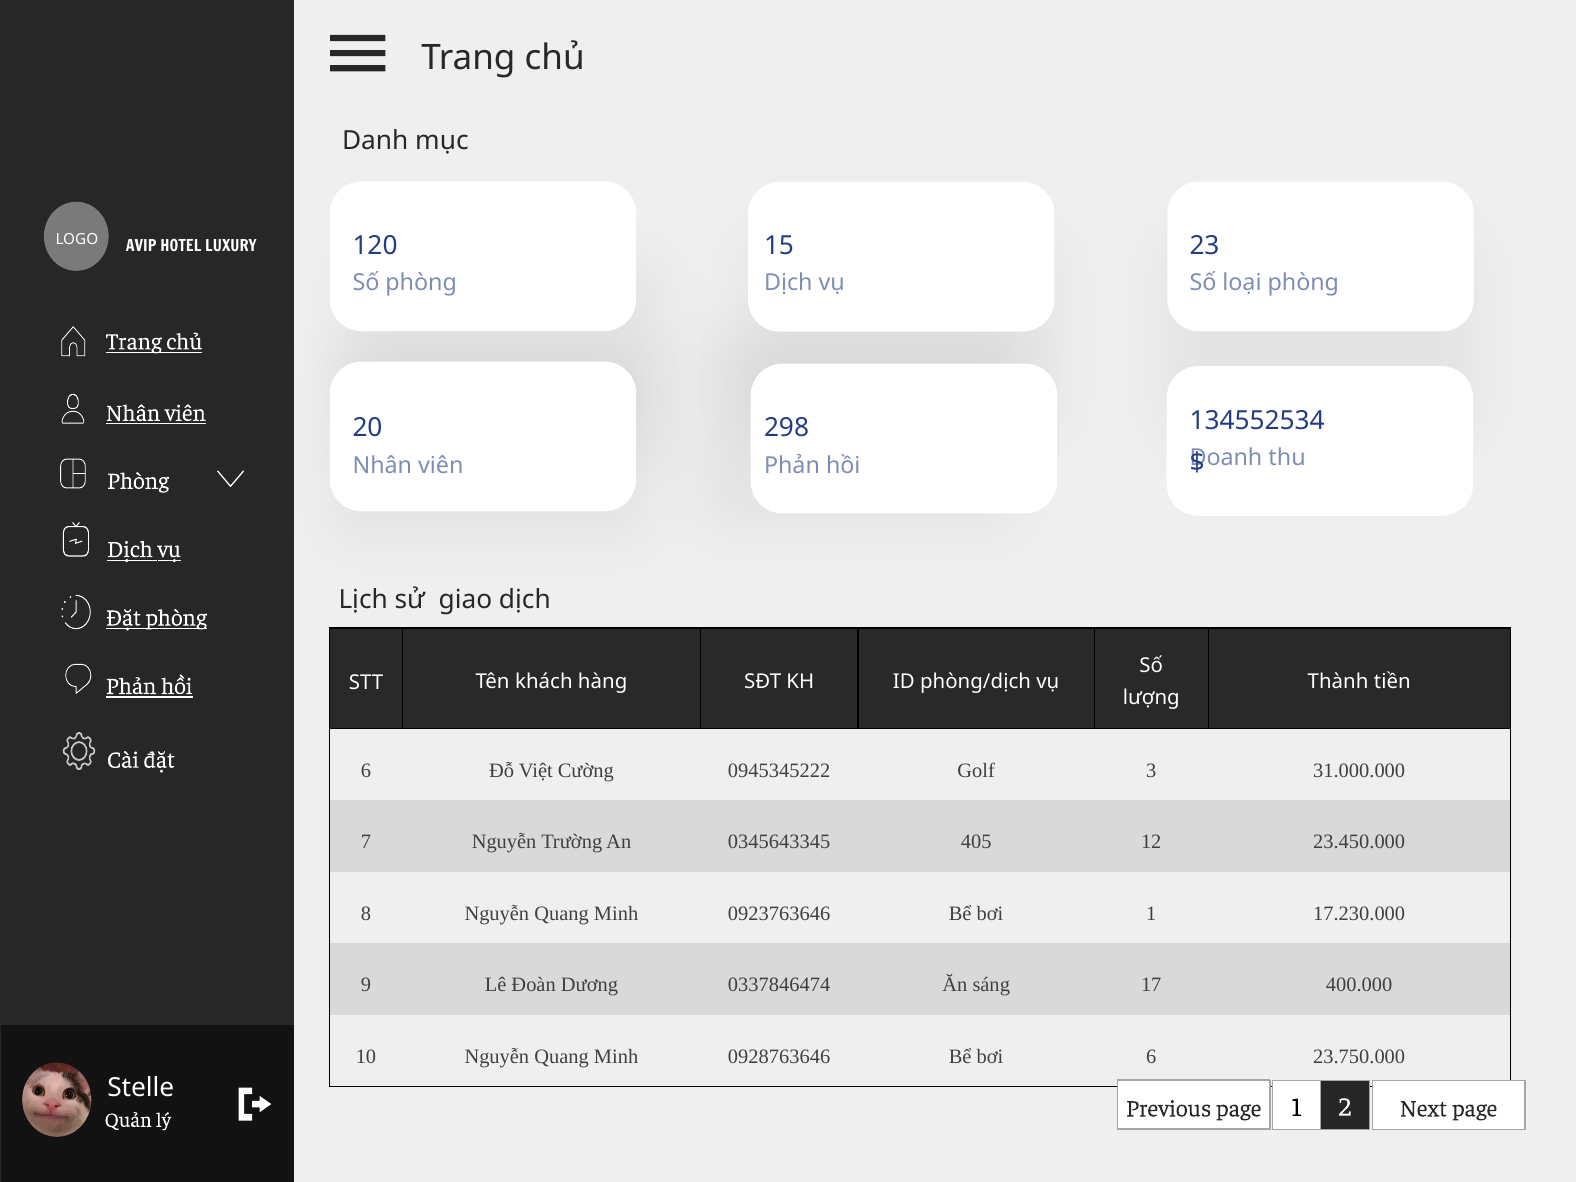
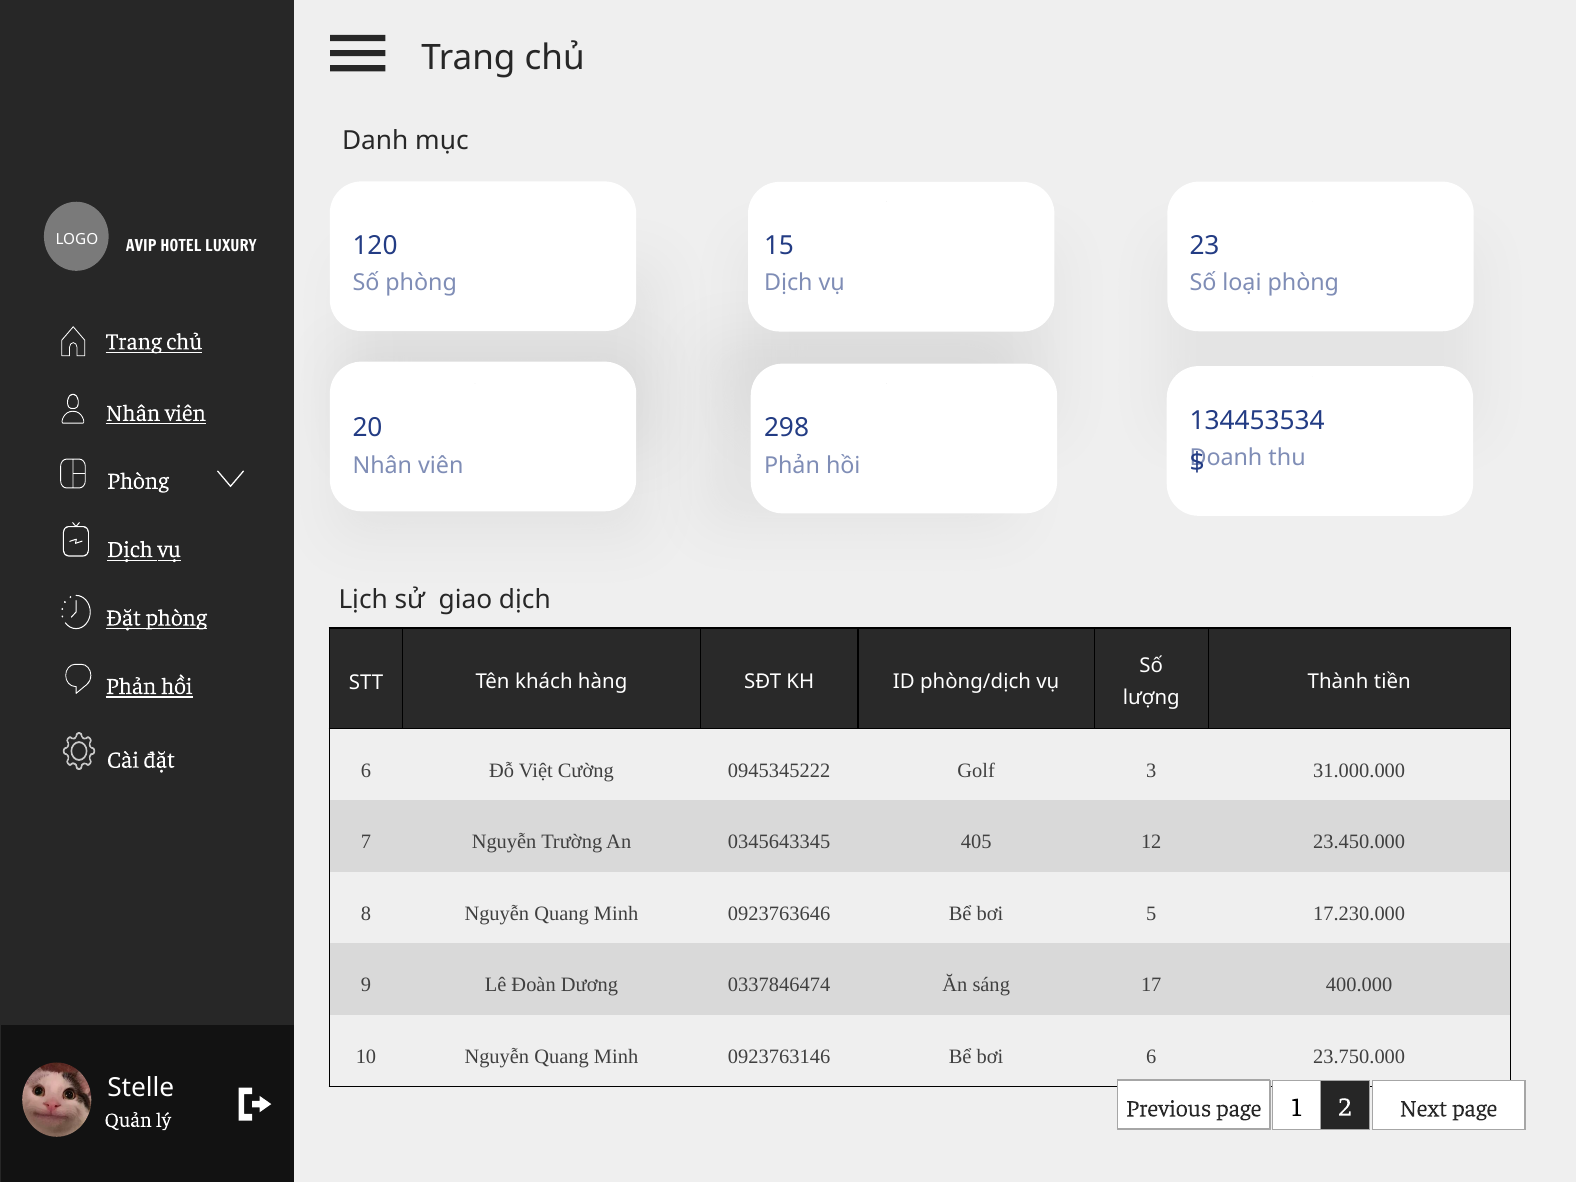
134552534: 134552534 -> 134453534 (1257, 420)
bơi 1: 1 -> 5 (1151, 914)
0928763646: 0928763646 -> 0923763146 (779, 1057)
